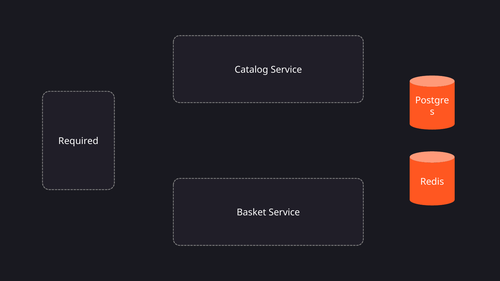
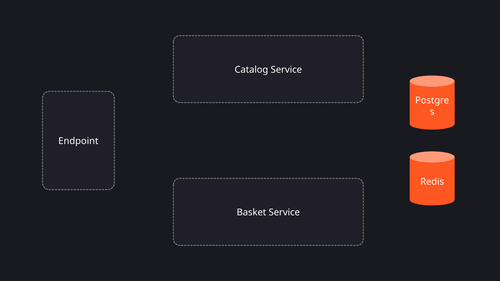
Required: Required -> Endpoint (78, 141)
